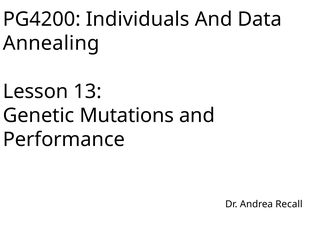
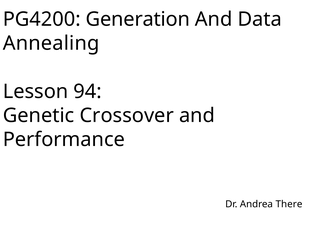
Individuals: Individuals -> Generation (138, 19)
13: 13 -> 94 (88, 92)
Mutations: Mutations -> Crossover (127, 116)
Recall: Recall -> There (289, 204)
